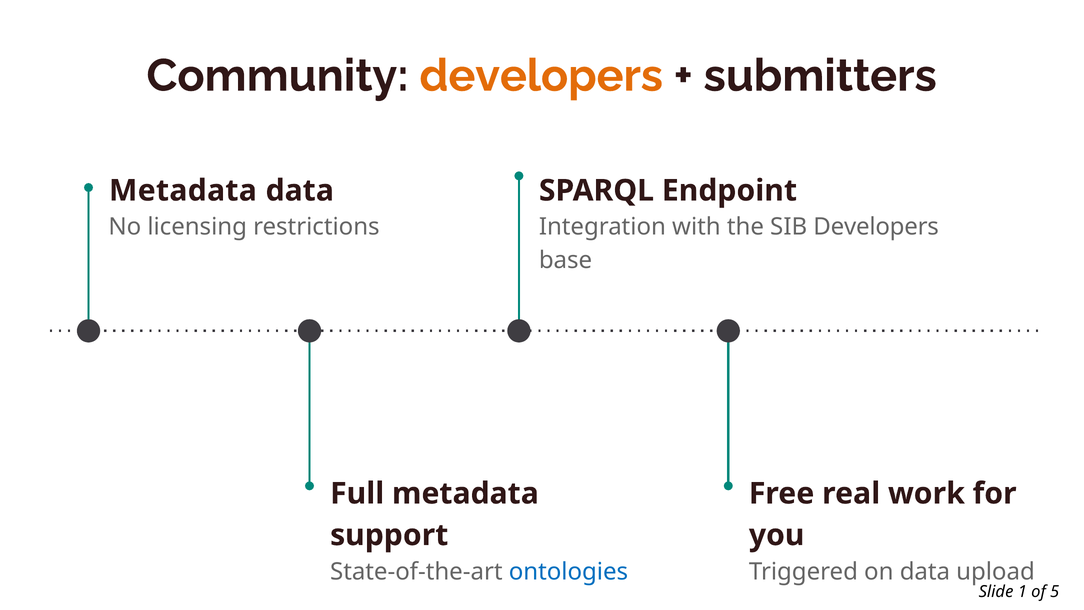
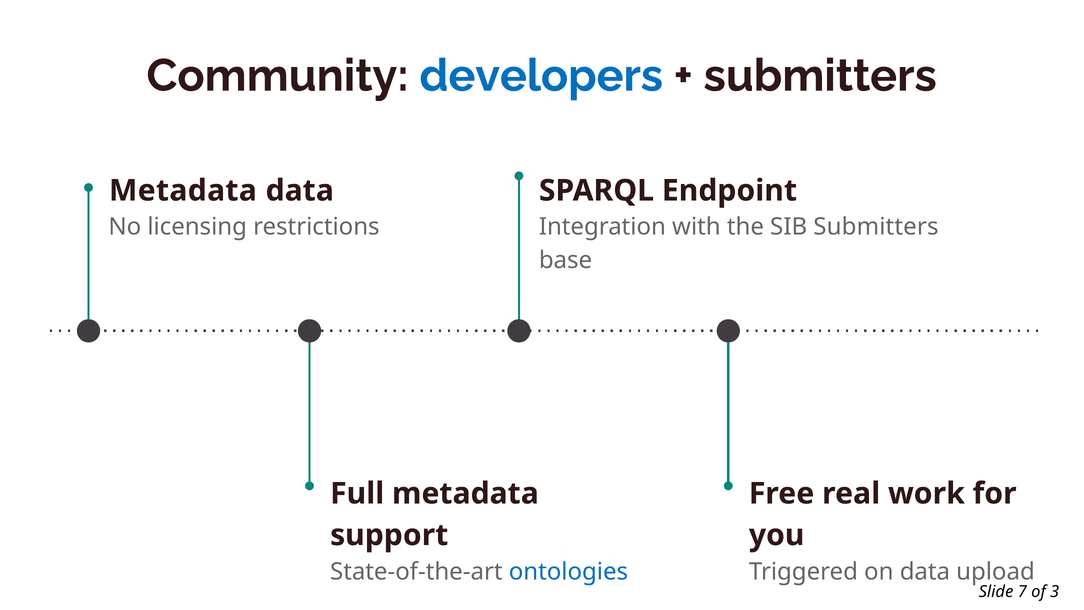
developers colour: orange -> blue (541, 76)
SIB Developers: Developers -> Submitters (876, 227)
1: 1 -> 7 (1022, 592)
5: 5 -> 3 (1055, 592)
